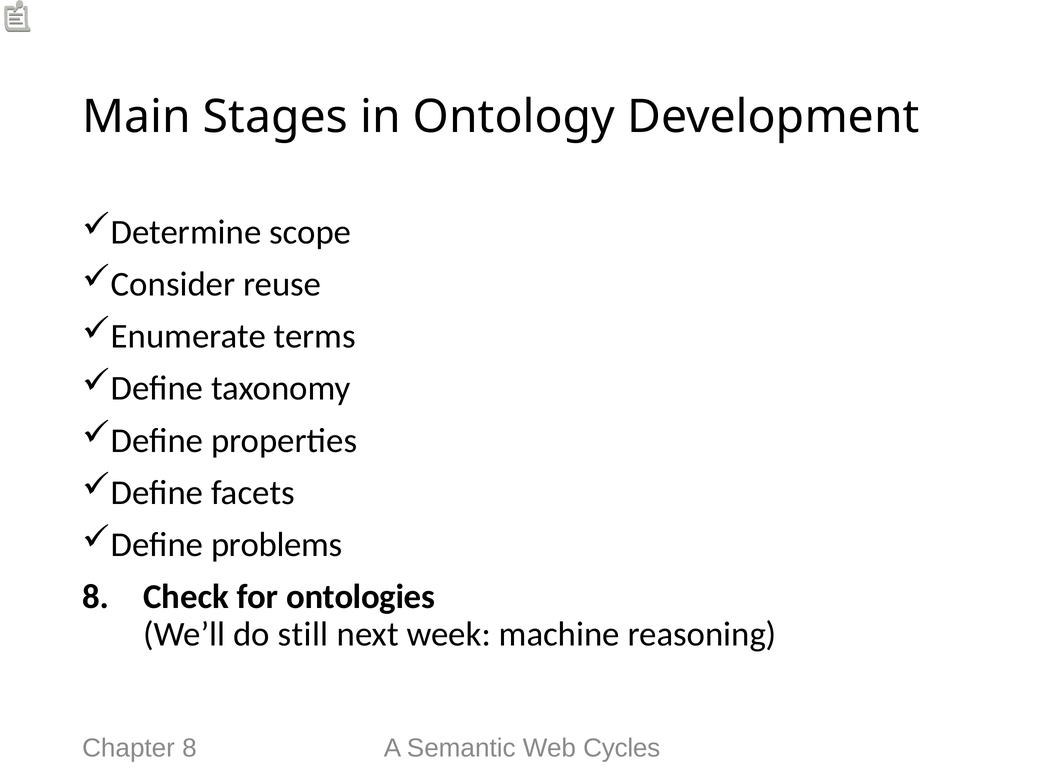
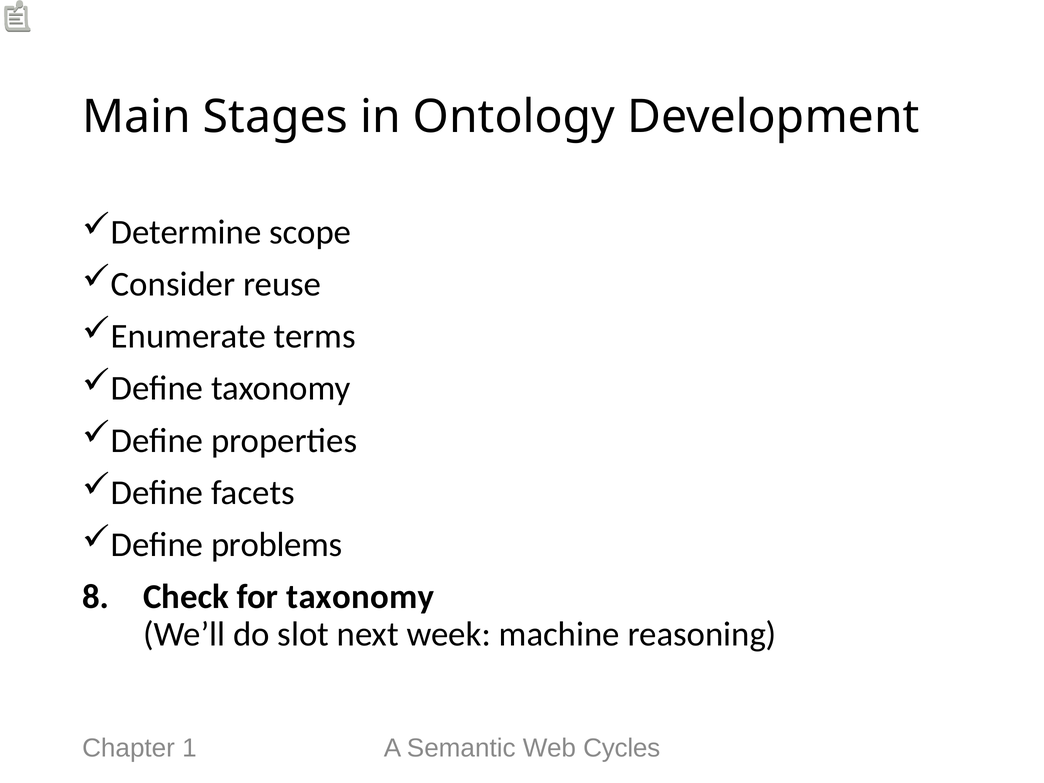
for ontologies: ontologies -> taxonomy (360, 597)
still: still -> slot (303, 634)
Chapter 8: 8 -> 1 (189, 748)
